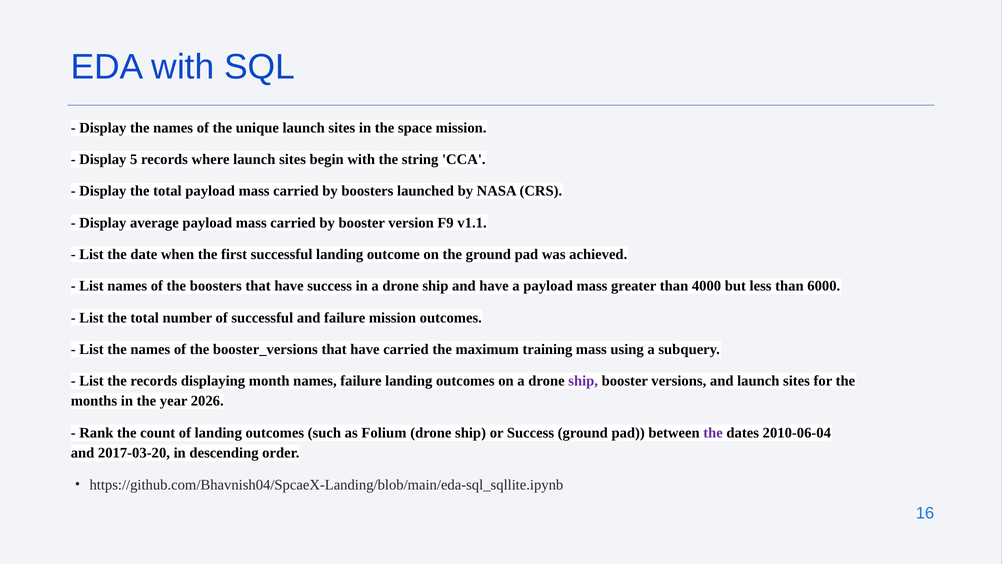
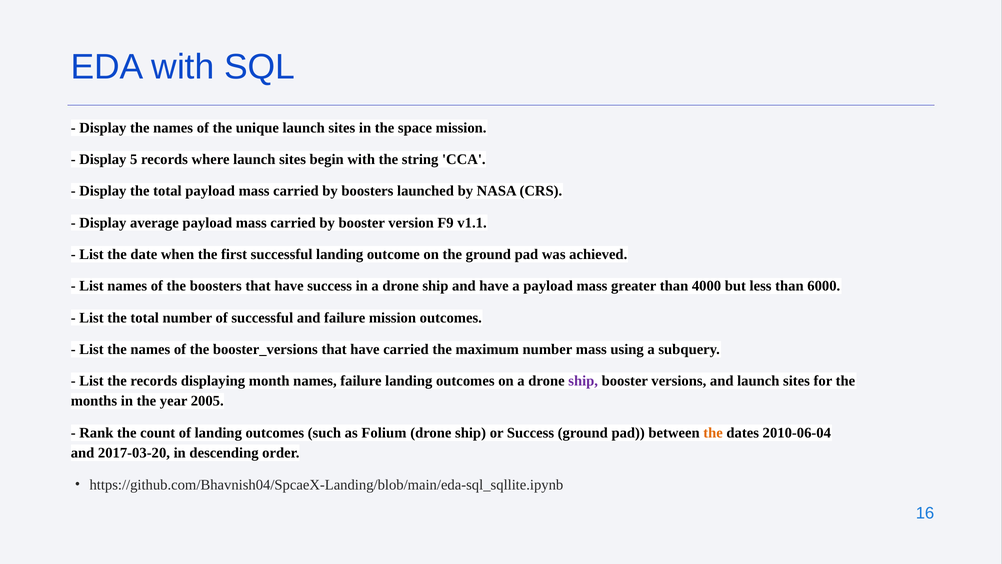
maximum training: training -> number (547, 349)
2026: 2026 -> 2005 (207, 401)
the colour: purple -> orange (713, 432)
